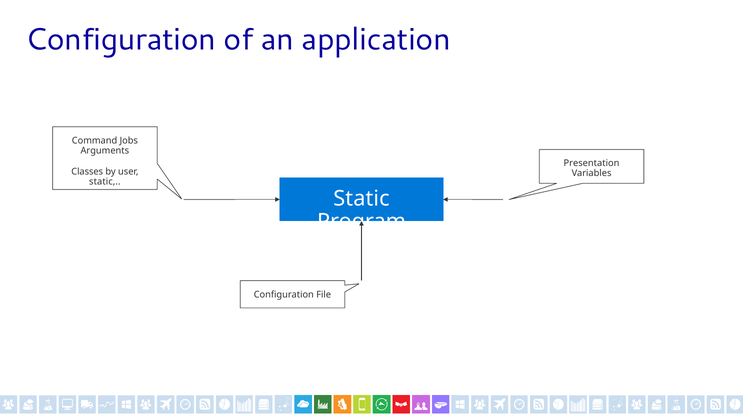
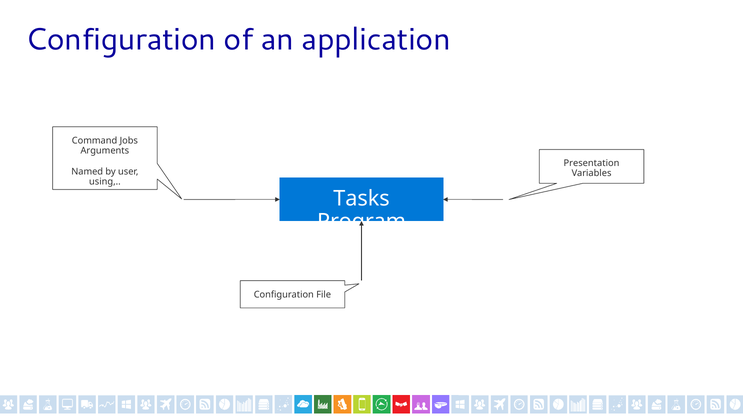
Classes: Classes -> Named (87, 172)
static: static -> using (105, 182)
Static: Static -> Tasks (362, 198)
